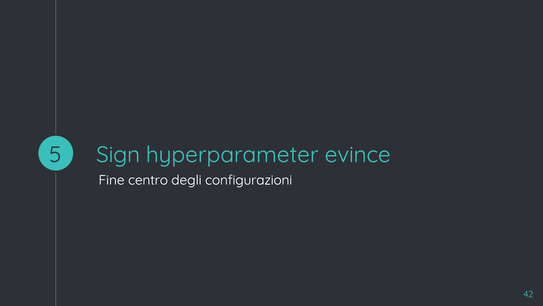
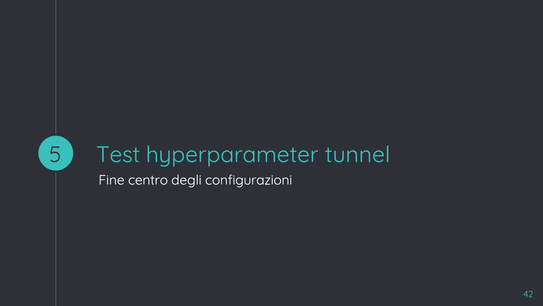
Sign: Sign -> Test (118, 154)
evince: evince -> tunnel (358, 154)
